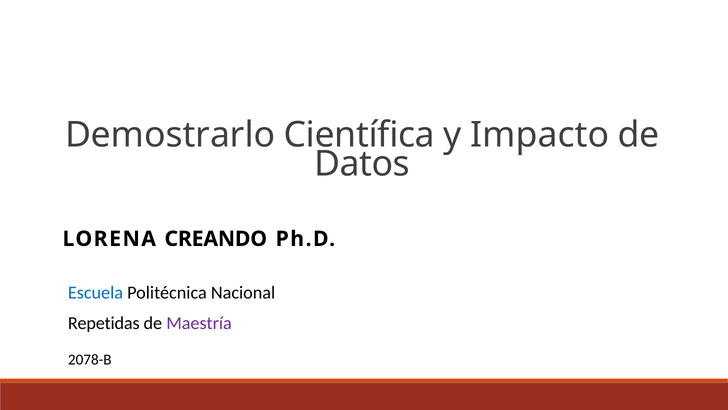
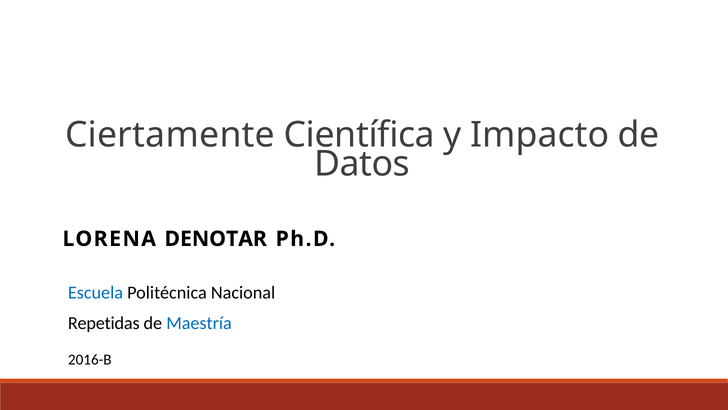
Demostrarlo: Demostrarlo -> Ciertamente (170, 135)
CREANDO: CREANDO -> DENOTAR (216, 239)
Maestría colour: purple -> blue (199, 323)
2078-B: 2078-B -> 2016-B (90, 359)
